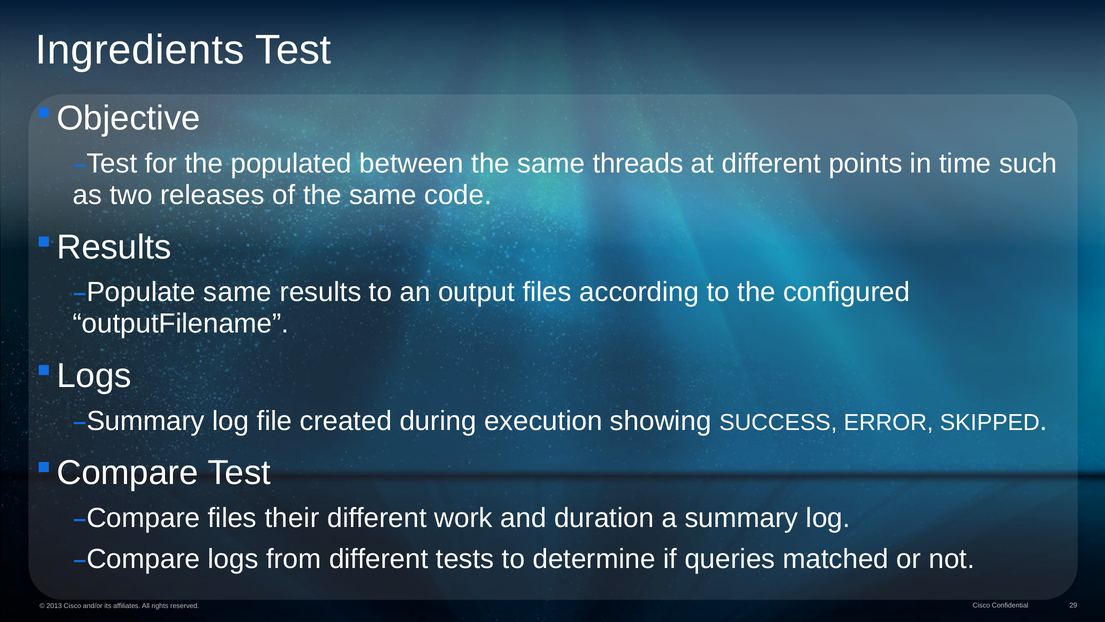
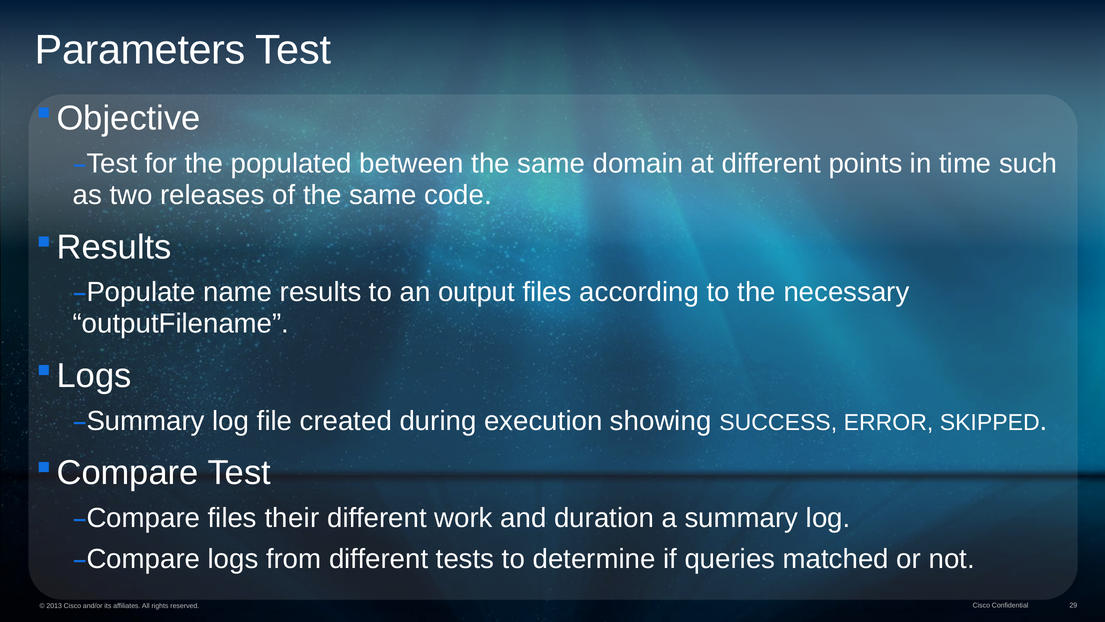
Ingredients: Ingredients -> Parameters (140, 50)
threads: threads -> domain (638, 164)
Populate same: same -> name (238, 292)
configured: configured -> necessary (846, 292)
